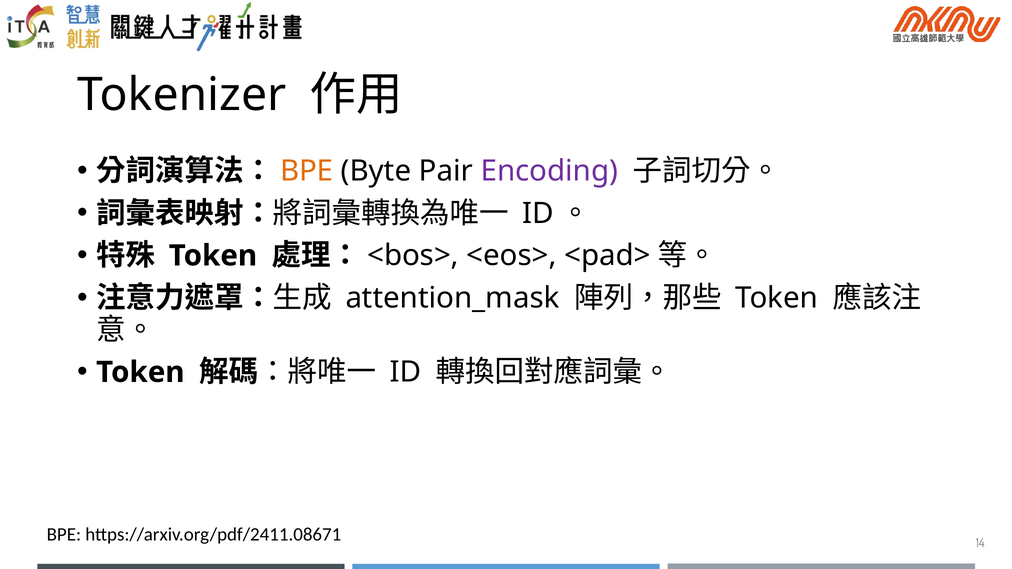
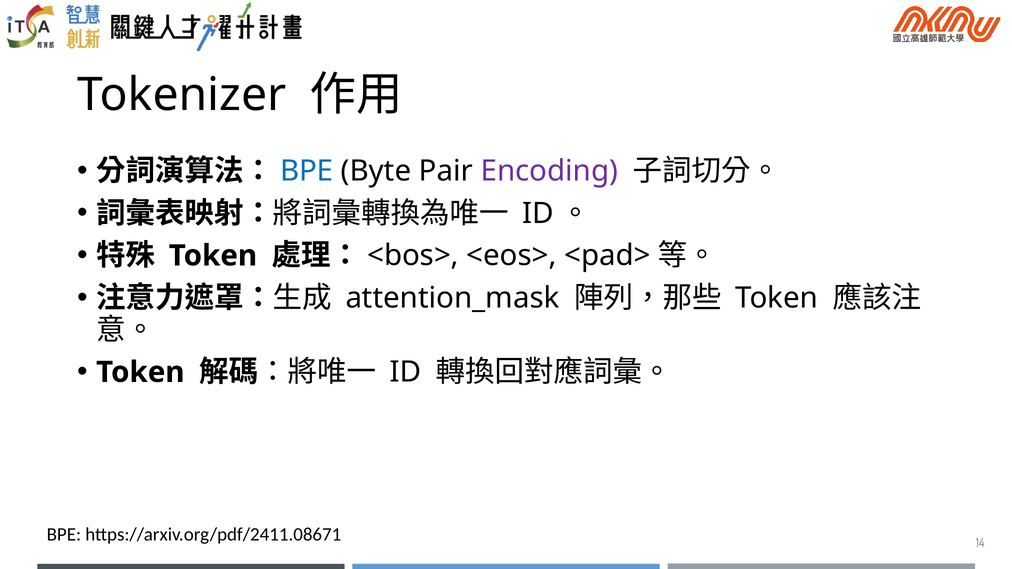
BPE colour: orange -> blue (307, 171)
